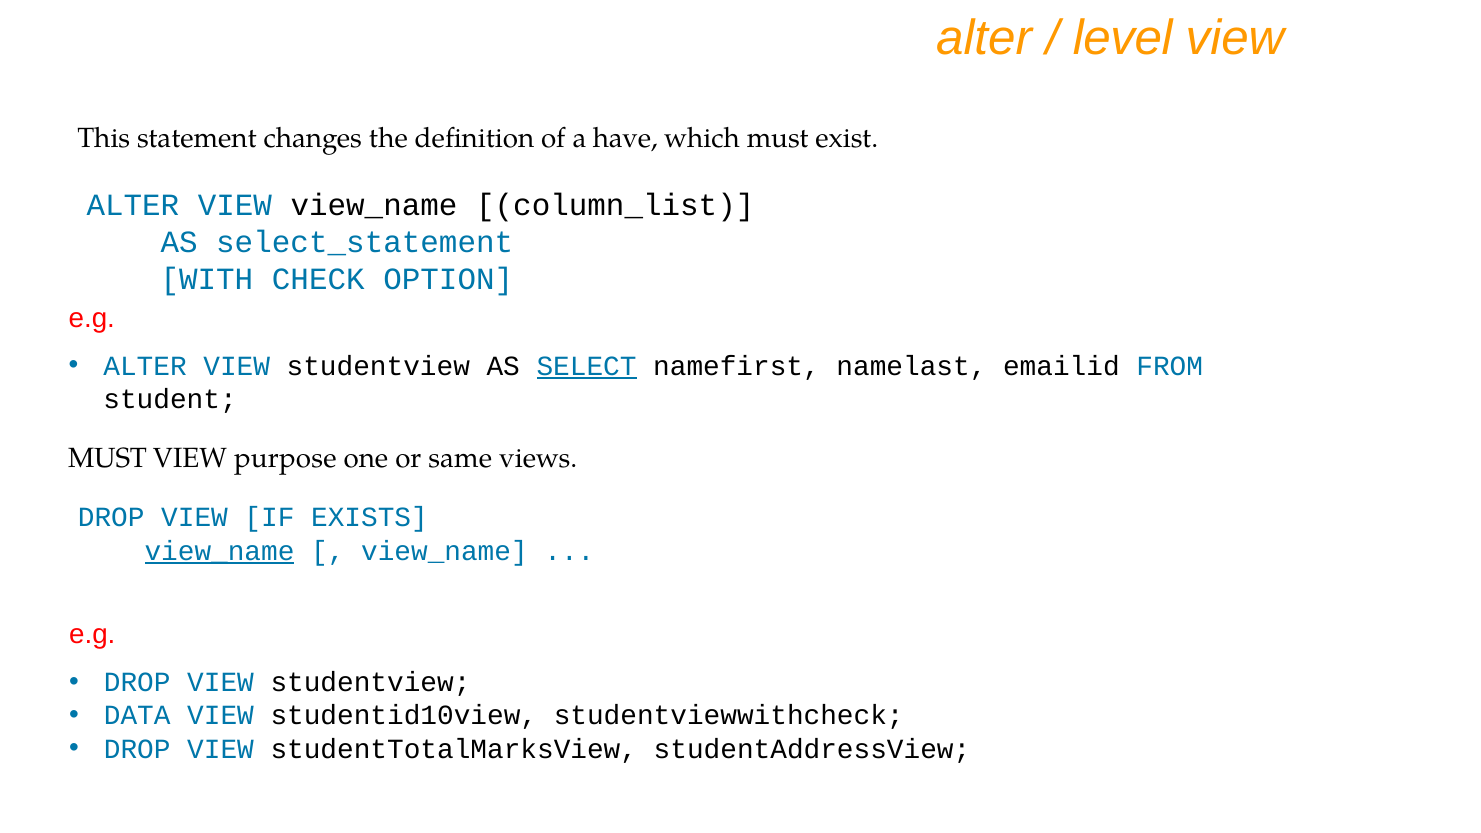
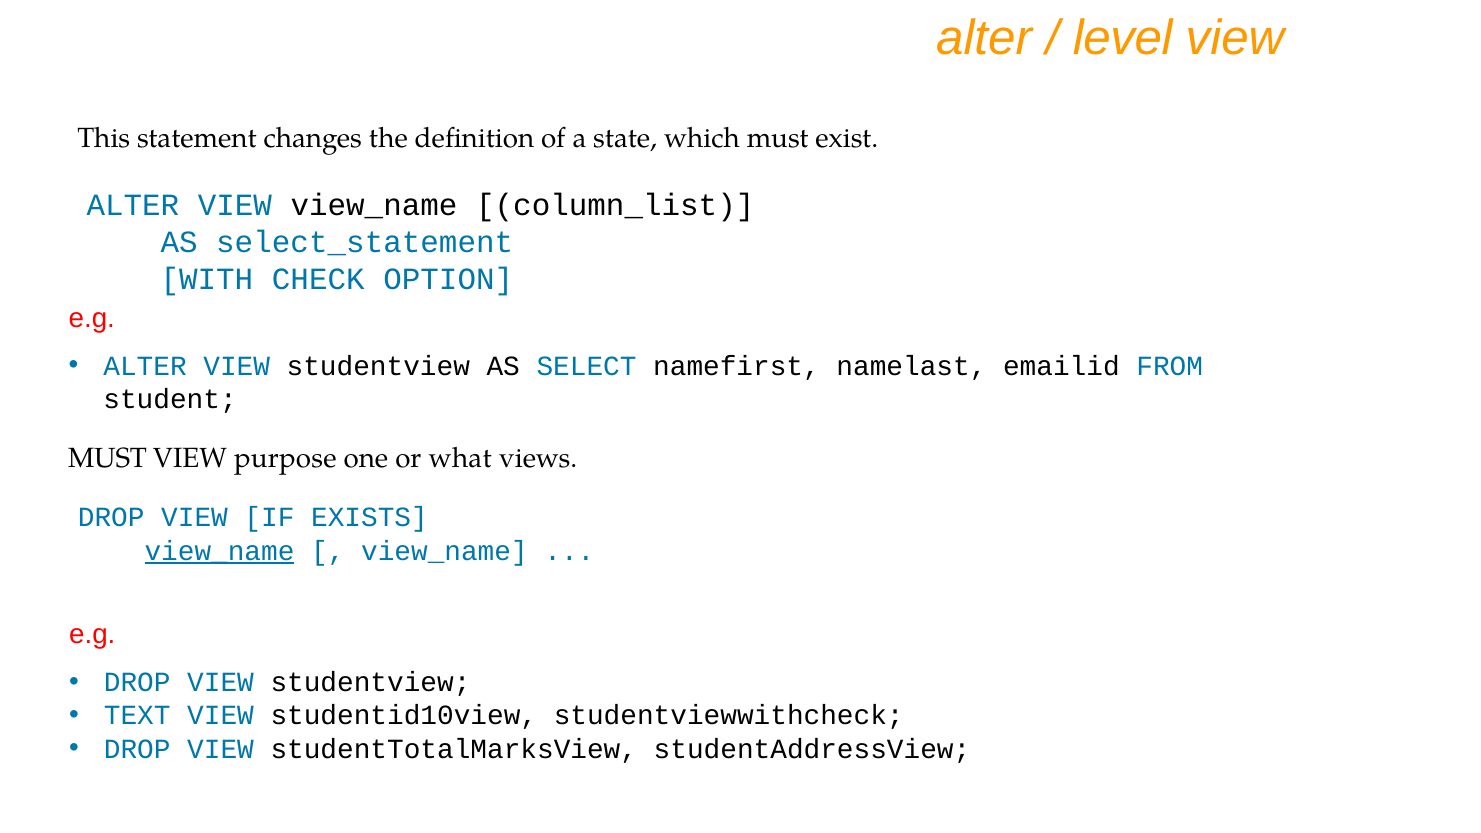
have: have -> state (625, 139)
SELECT underline: present -> none (587, 366)
same: same -> what (460, 458)
DATA: DATA -> TEXT (137, 716)
